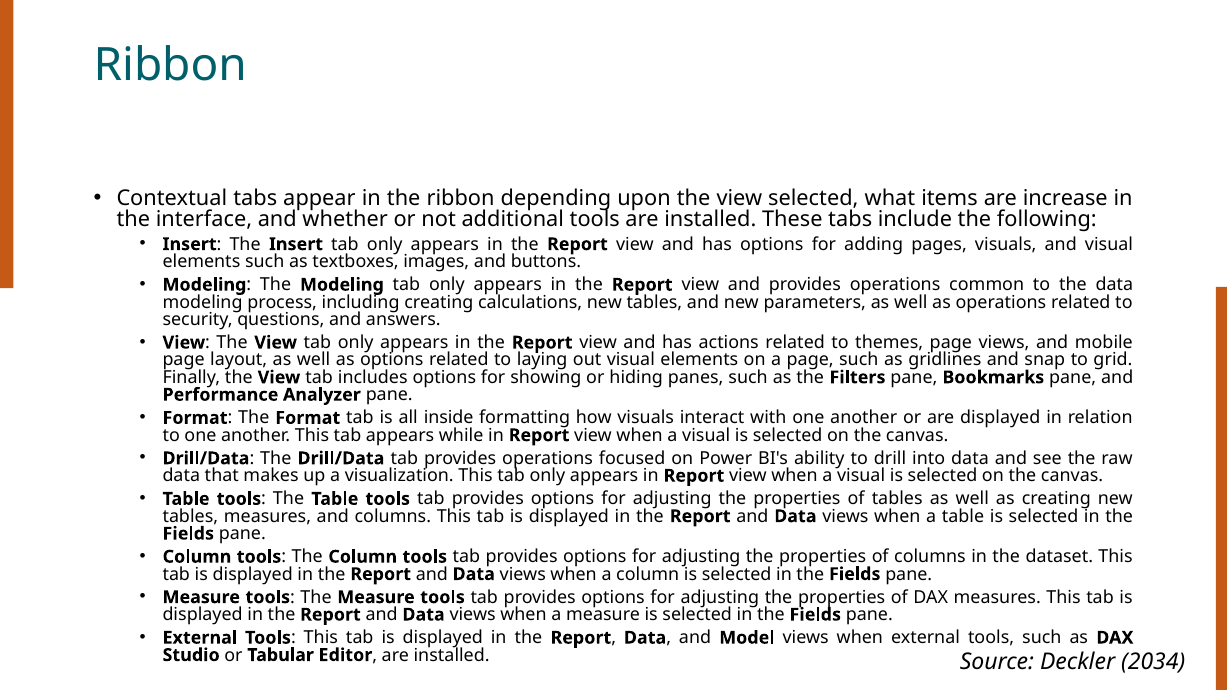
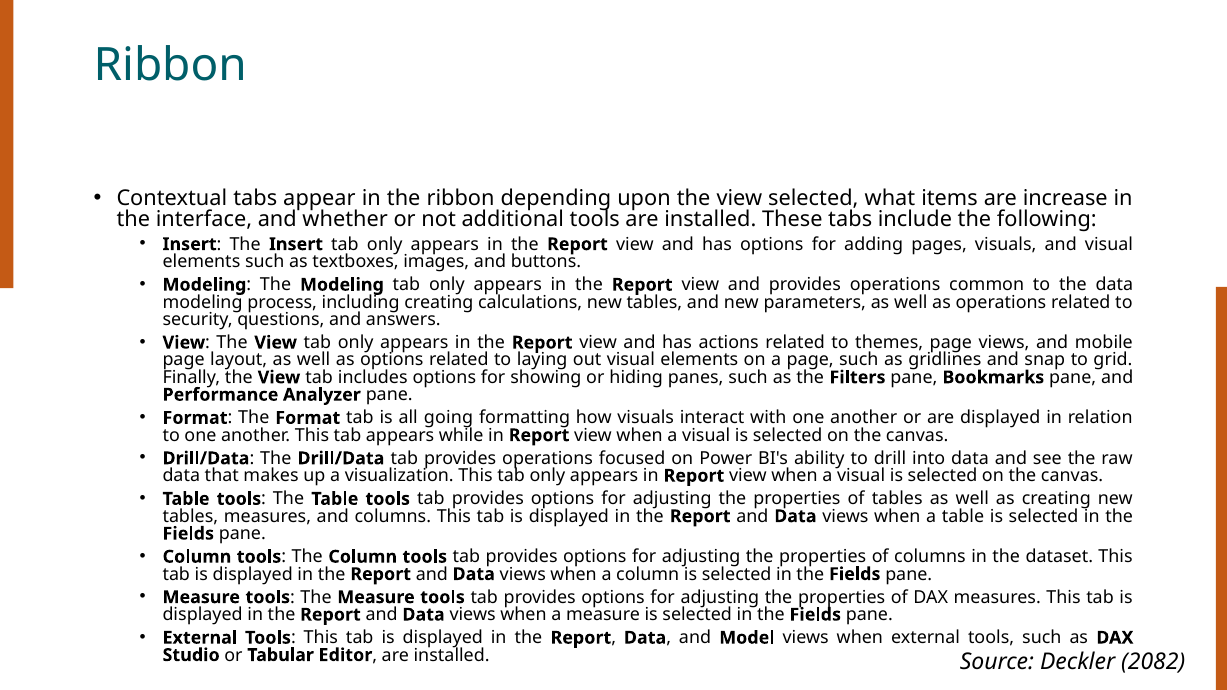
inside: inside -> going (448, 418)
2034: 2034 -> 2082 (1153, 662)
